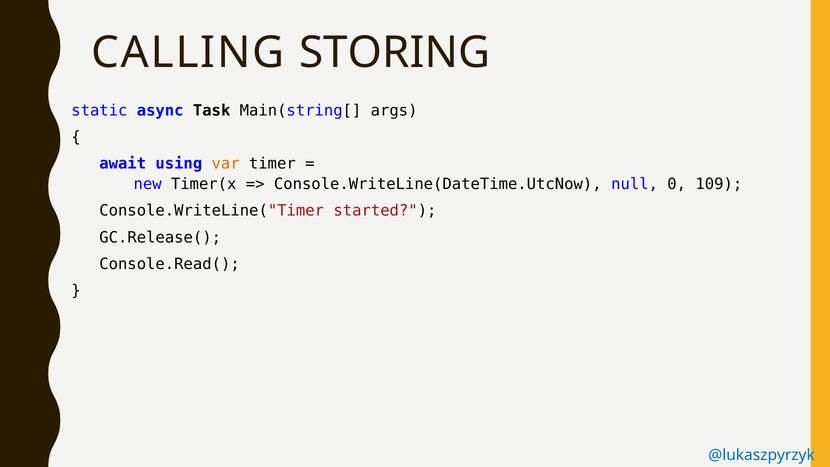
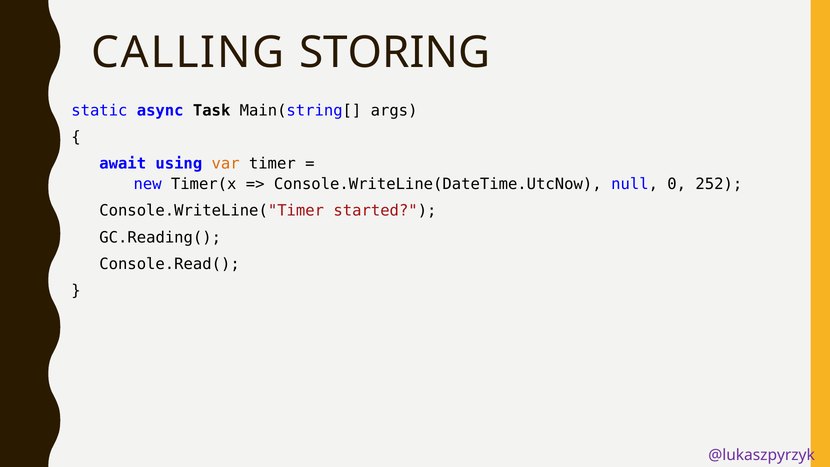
109: 109 -> 252 (719, 184)
GC.Release(: GC.Release( -> GC.Reading( (160, 237)
@lukaszpyrzyk colour: blue -> purple (762, 455)
